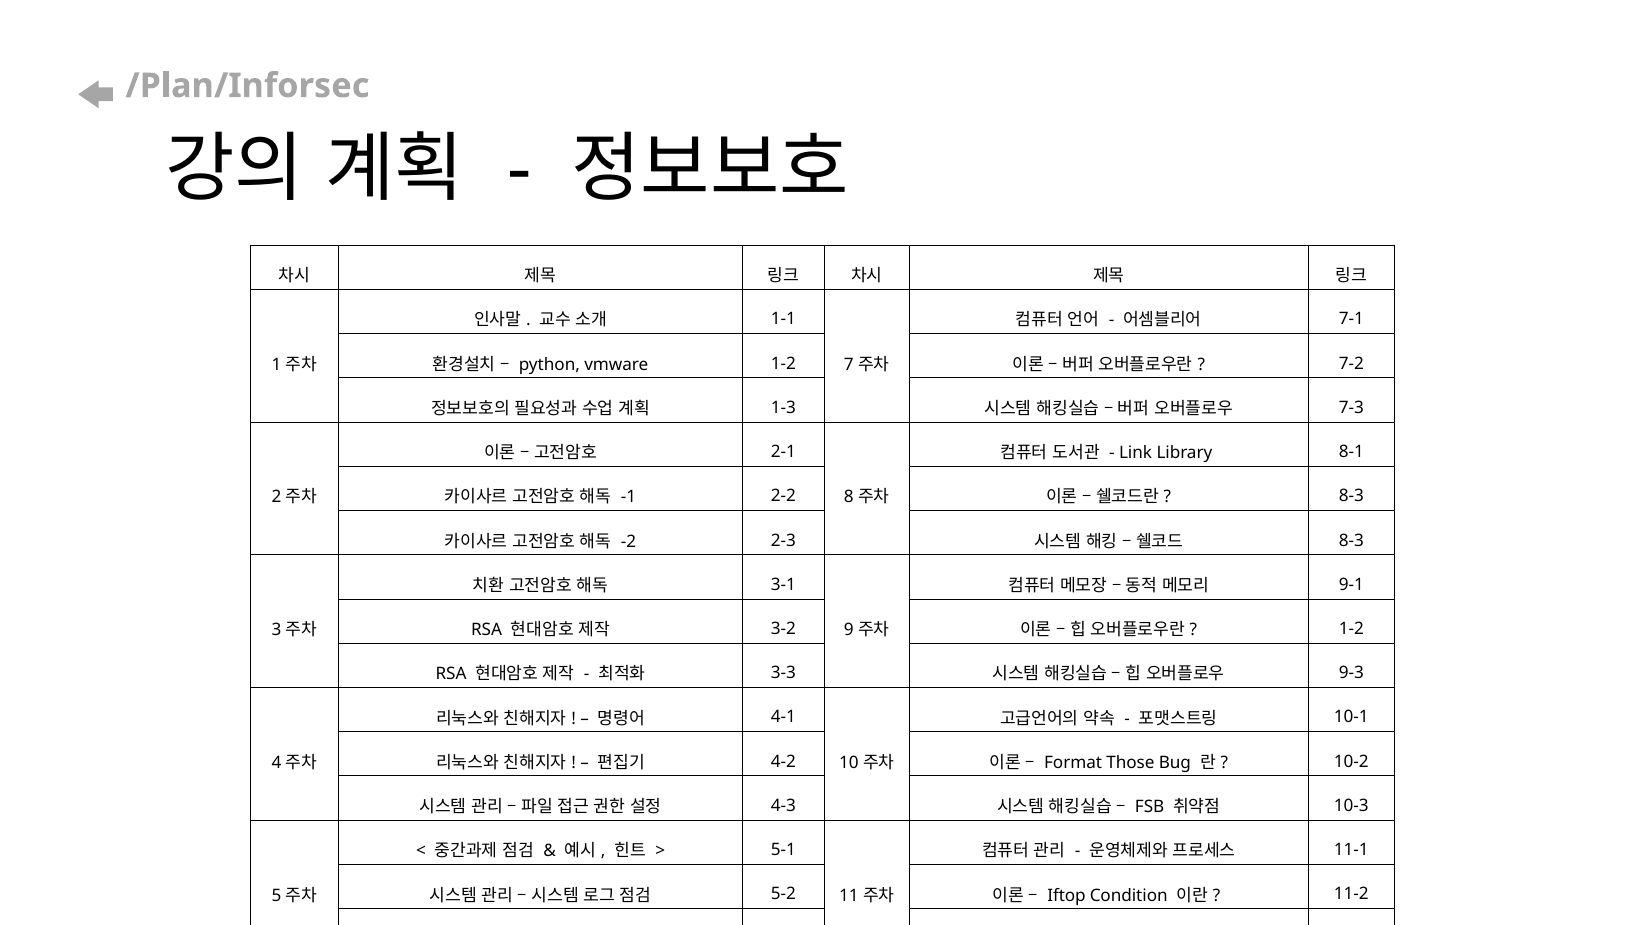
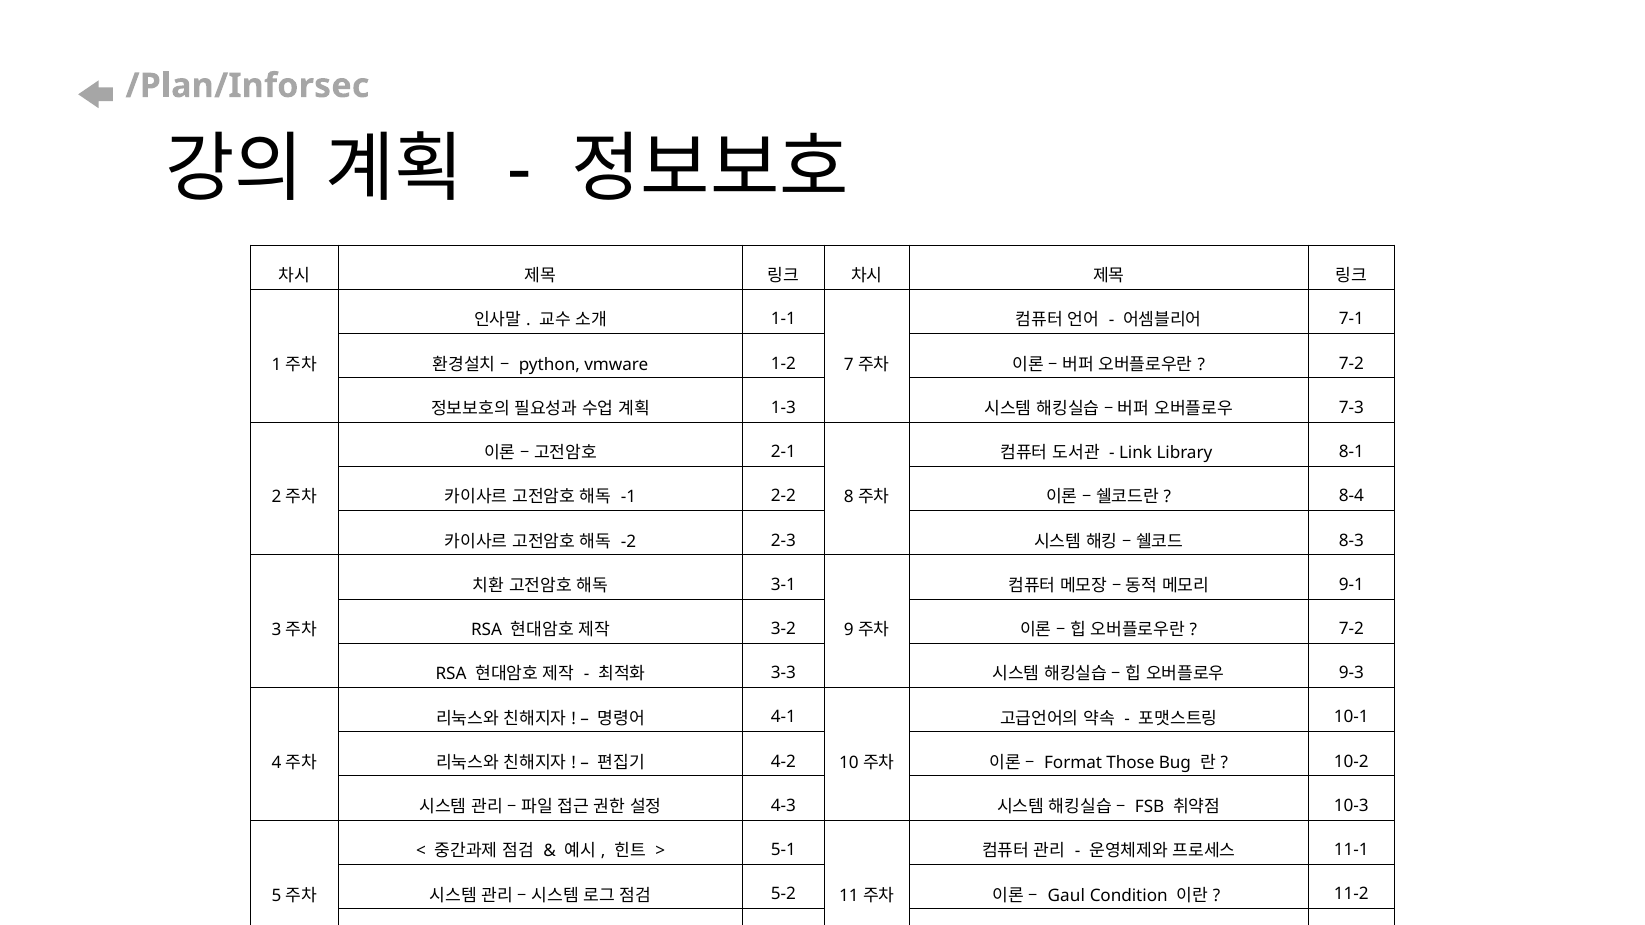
8-3: 8-3 -> 8-4 (1351, 496)
1-2: 1-2 -> 7-2 (1351, 629)
Iftop: Iftop -> Gaul (1066, 896)
